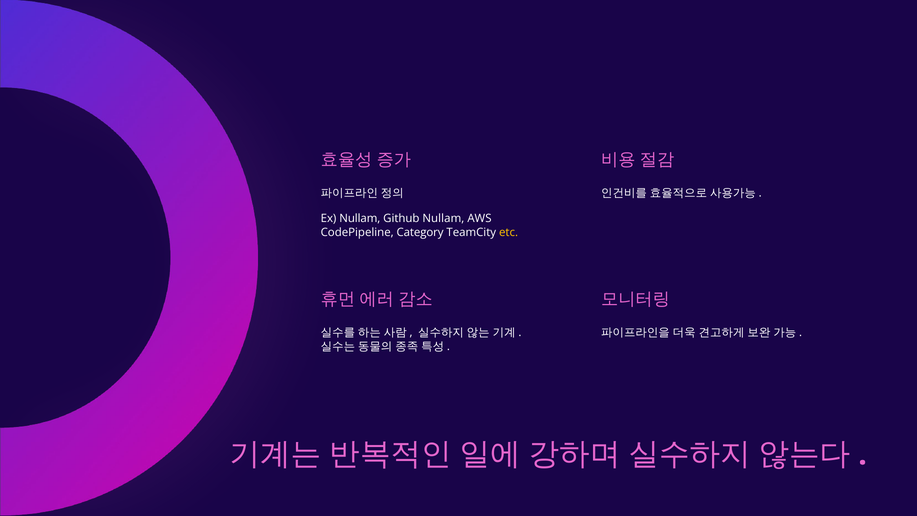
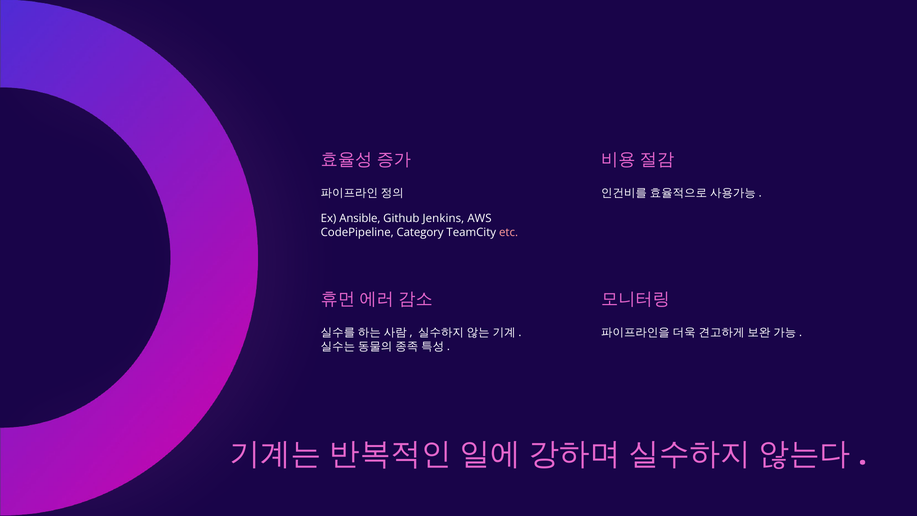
Ex Nullam: Nullam -> Ansible (360, 219)
Github Nullam: Nullam -> Jenkins (443, 219)
etc colour: yellow -> pink (509, 232)
